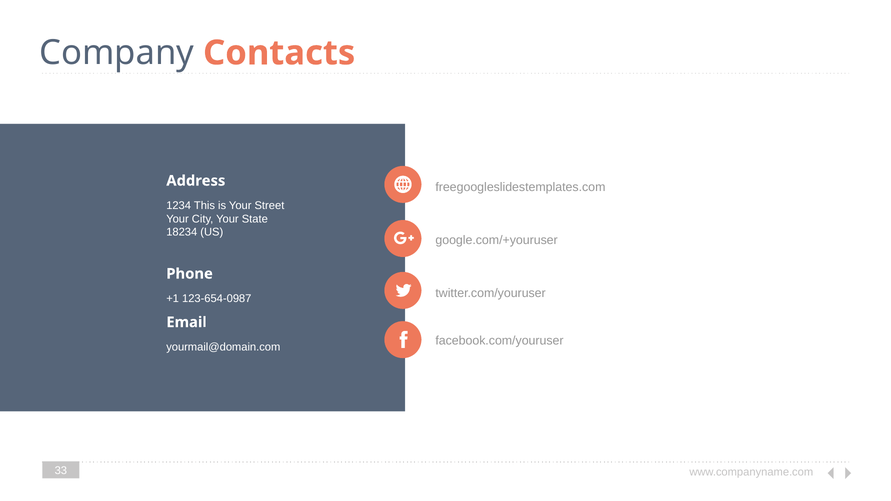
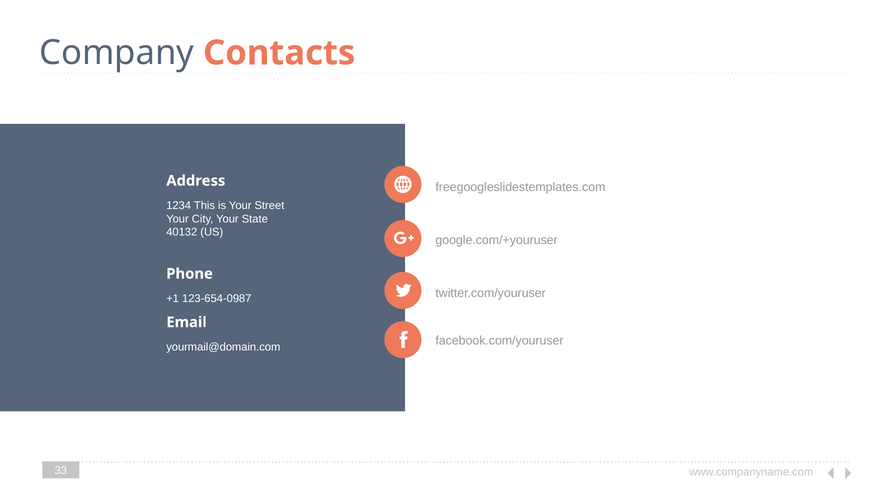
18234: 18234 -> 40132 (182, 232)
